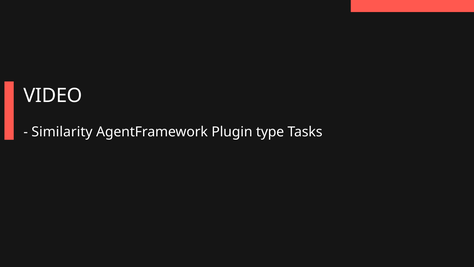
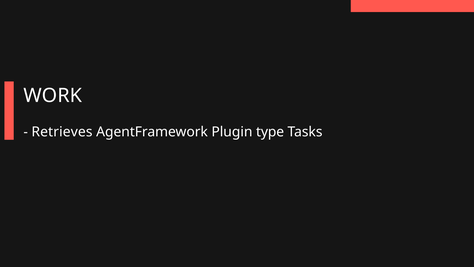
VIDEO: VIDEO -> WORK (53, 95)
Similarity: Similarity -> Retrieves (62, 132)
